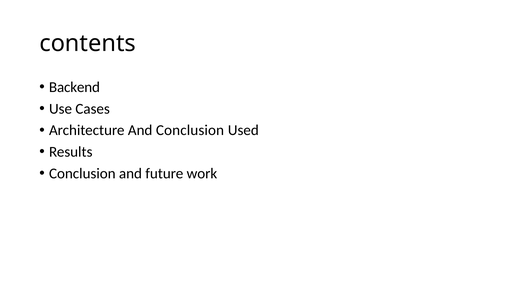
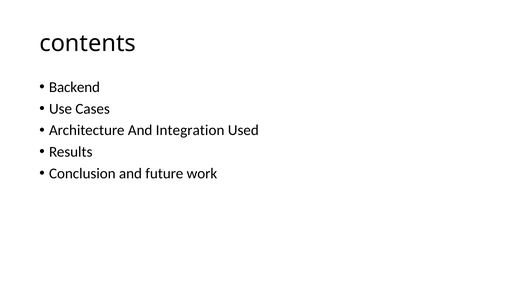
And Conclusion: Conclusion -> Integration (190, 130)
